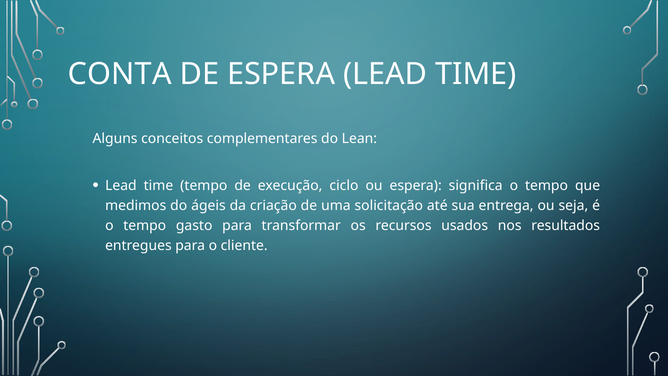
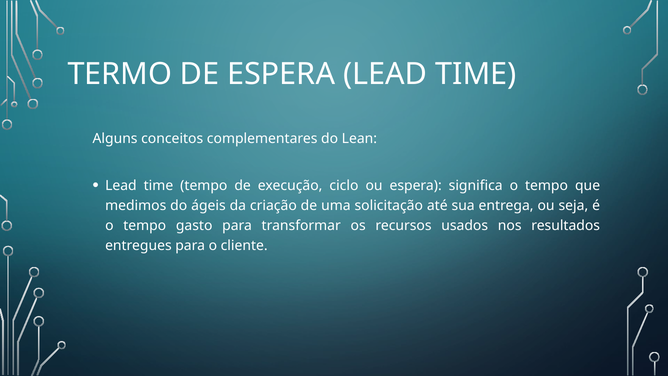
CONTA: CONTA -> TERMO (120, 74)
